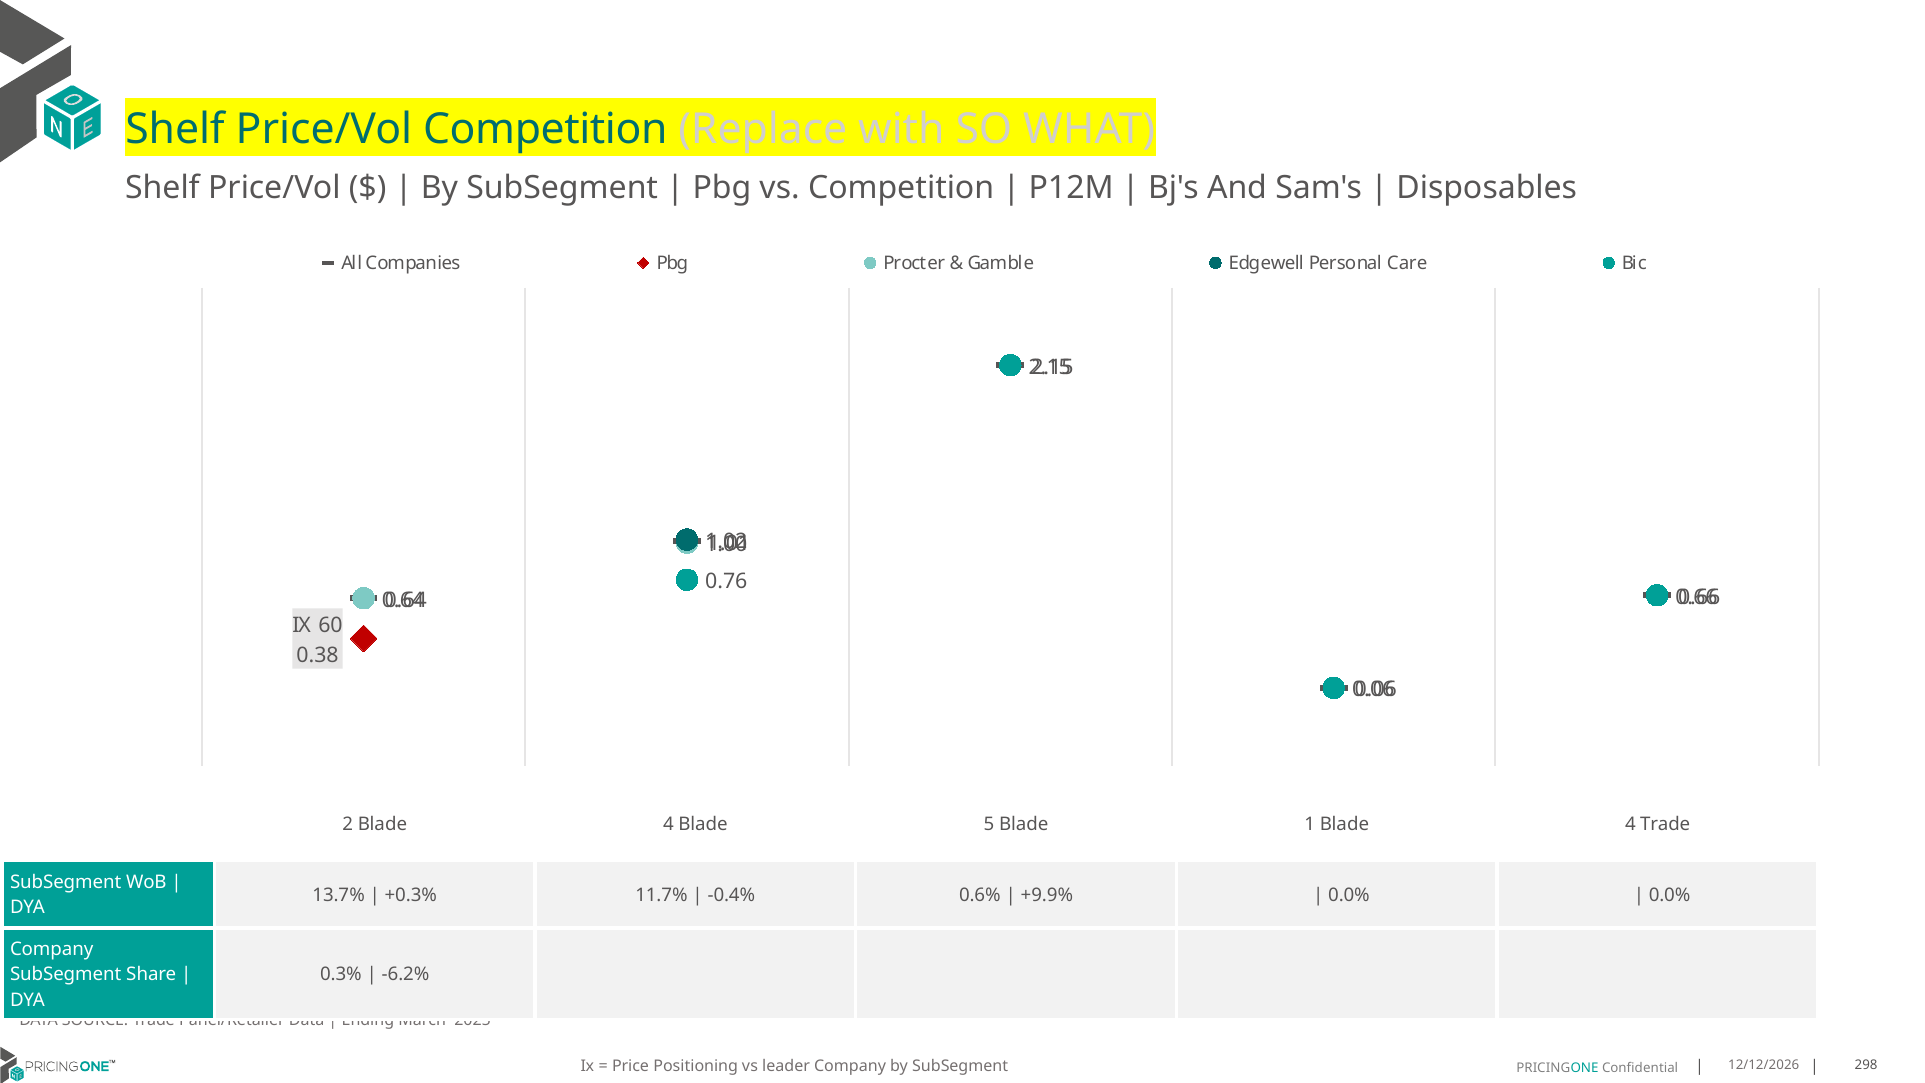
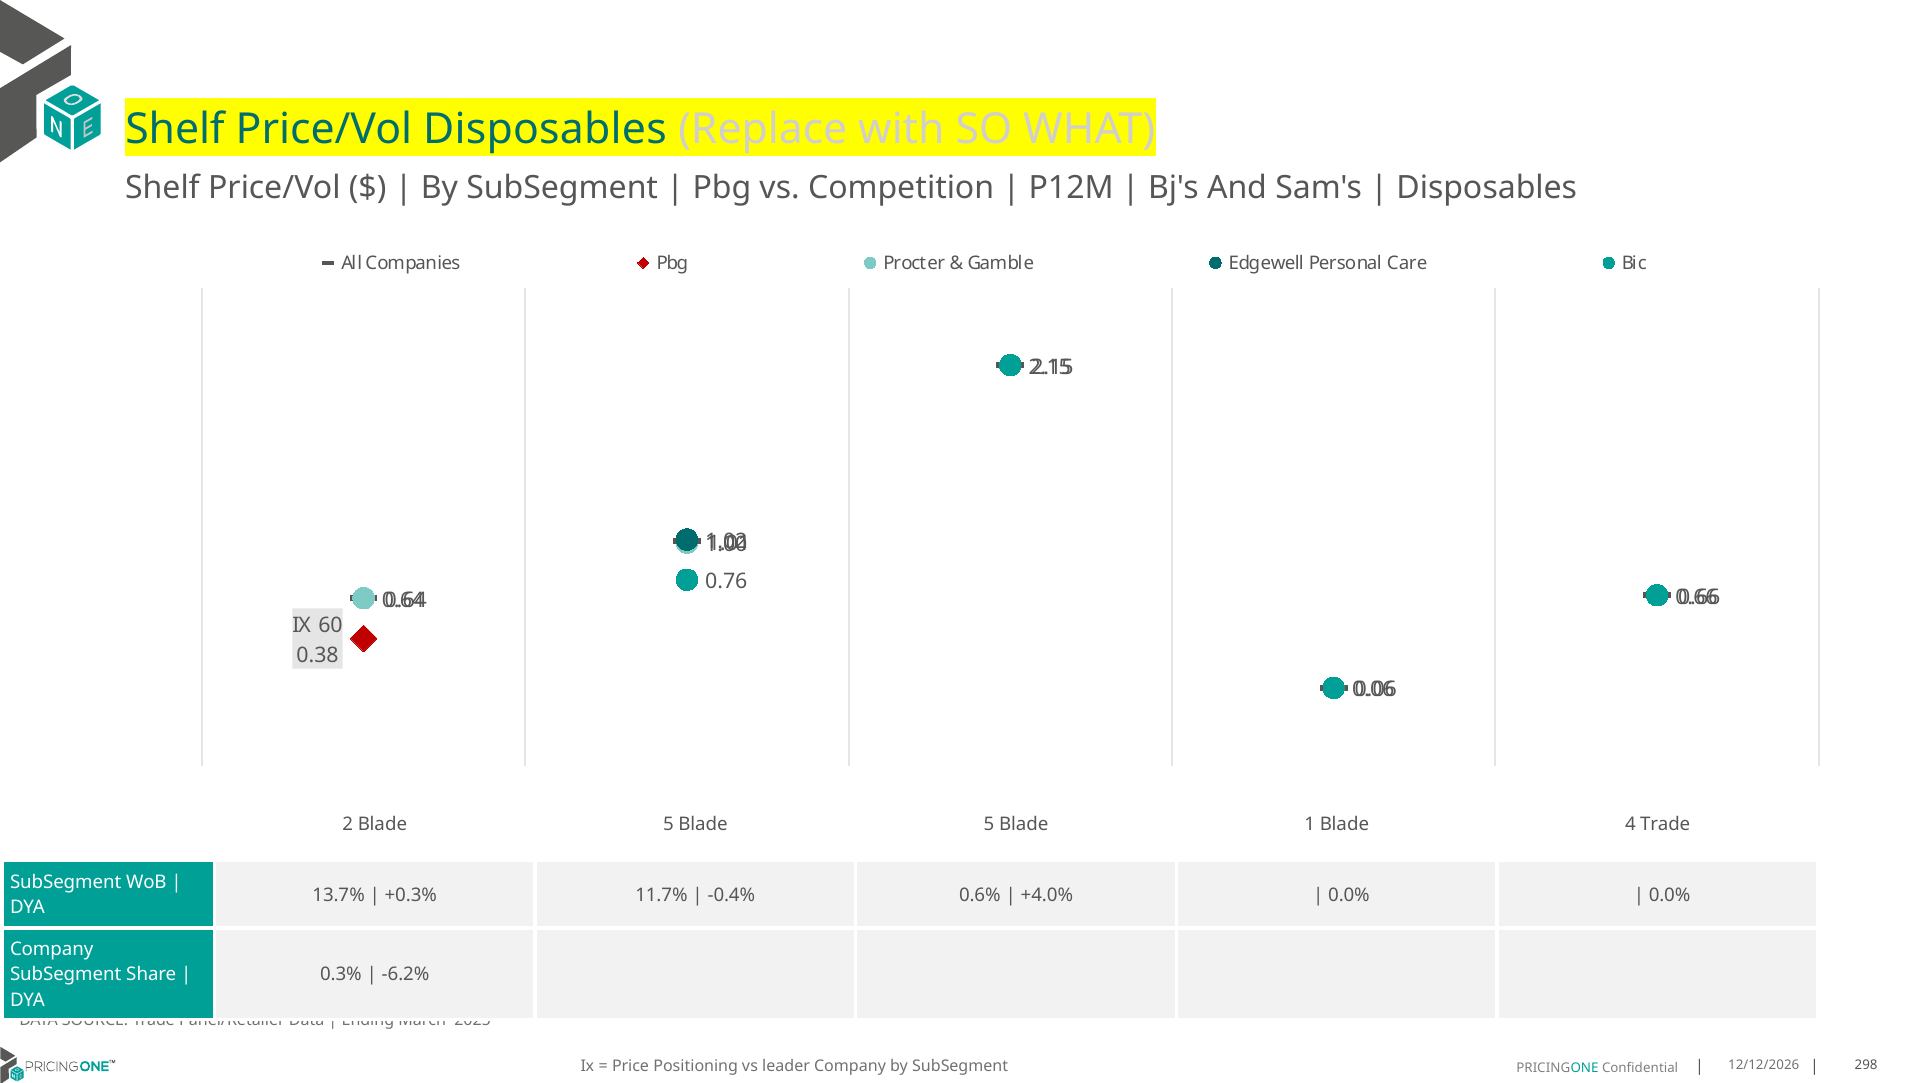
Price/Vol Competition: Competition -> Disposables (545, 129)
2 Blade 4: 4 -> 5 (668, 824)
+9.9%: +9.9% -> +4.0% (1047, 895)
